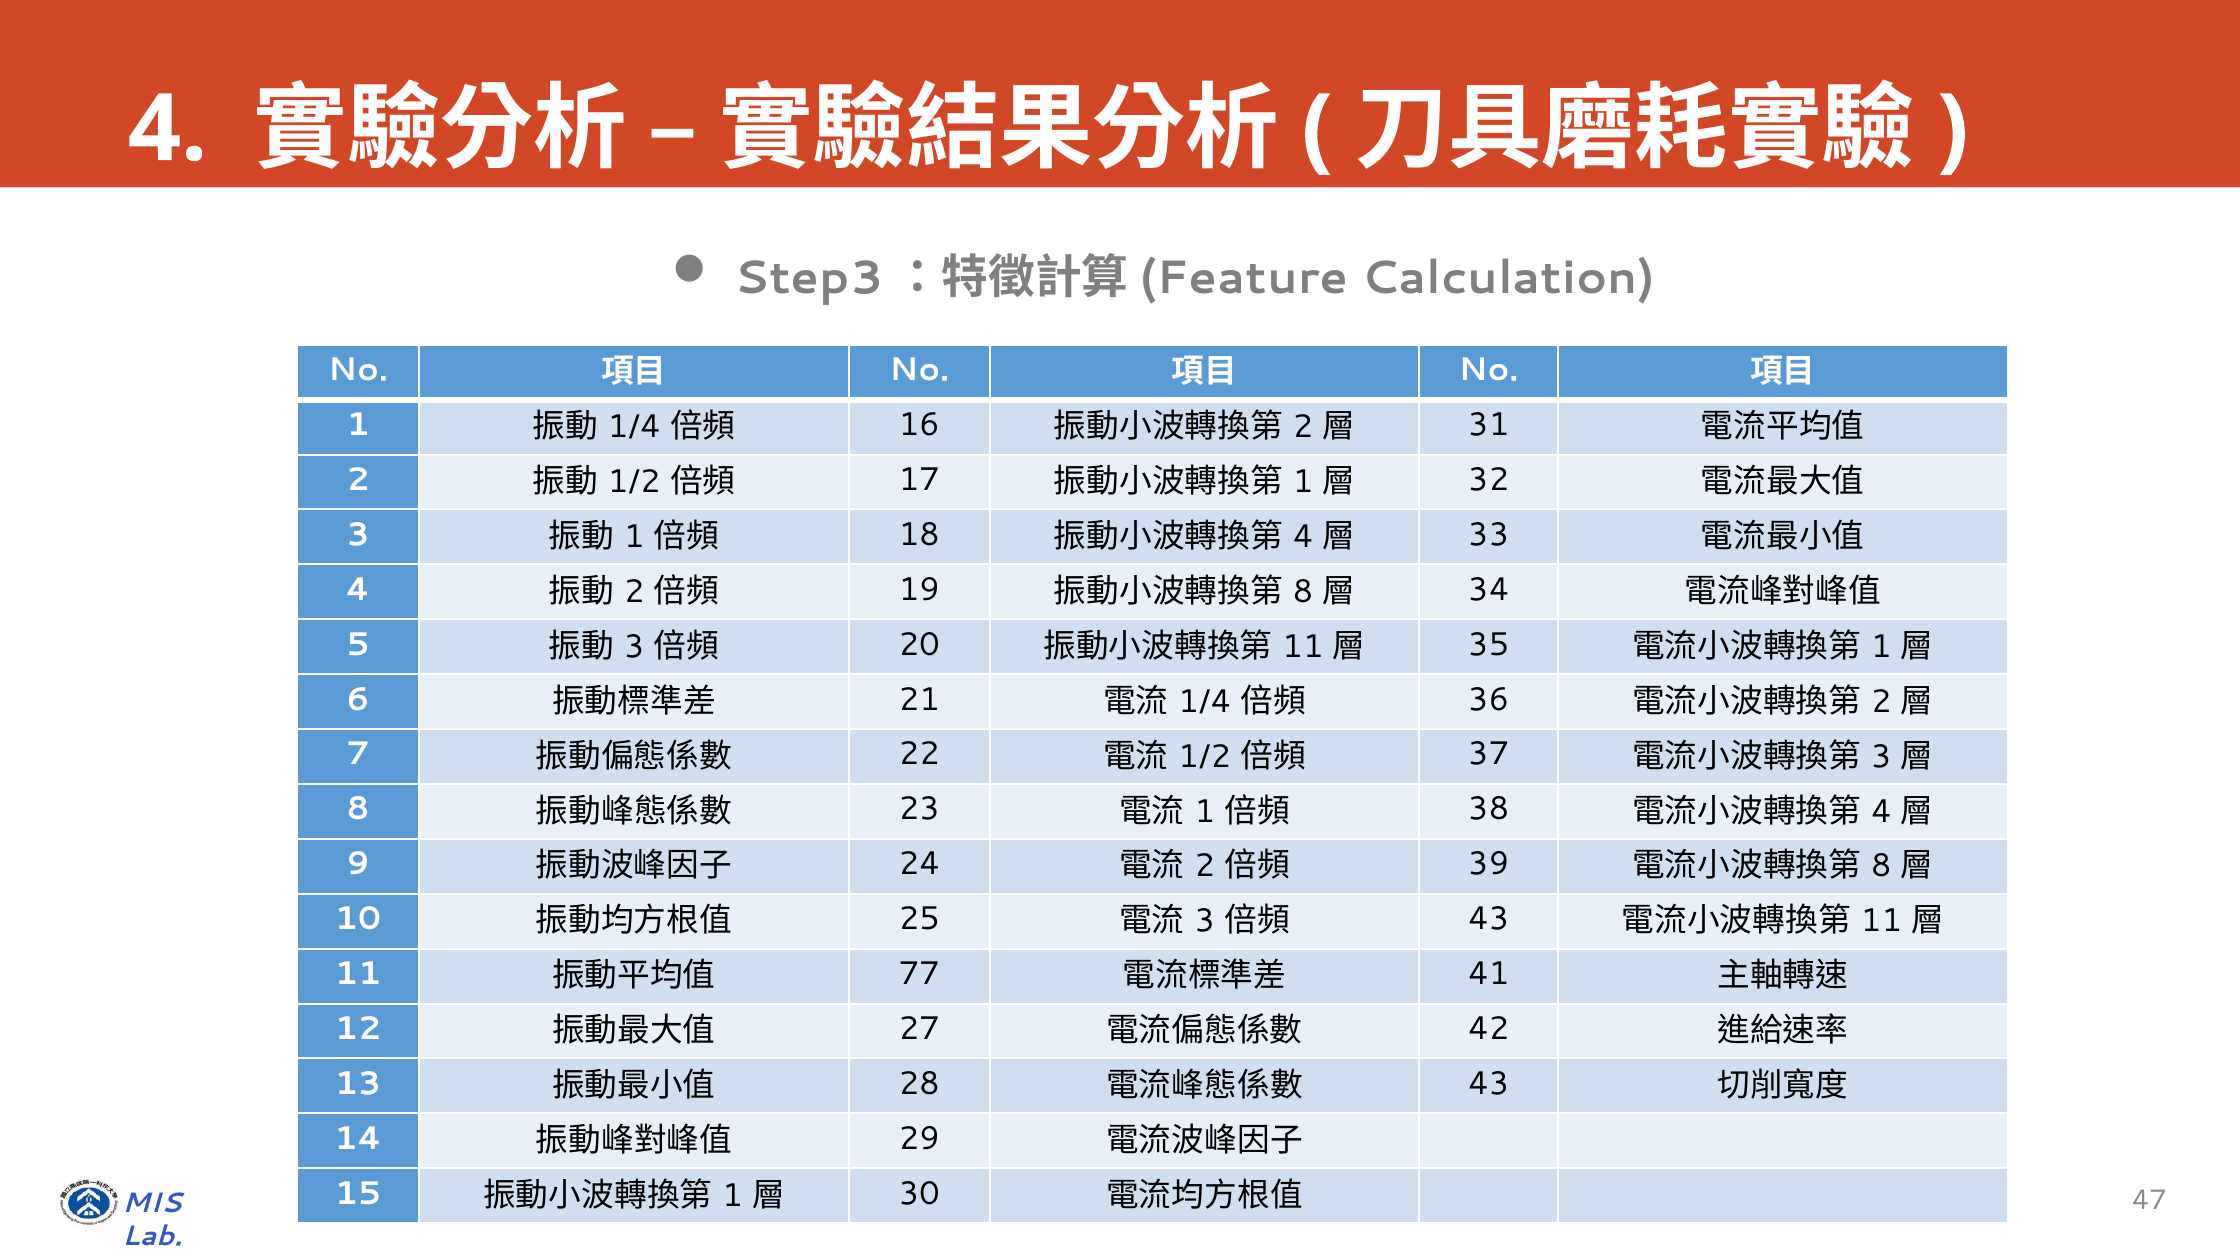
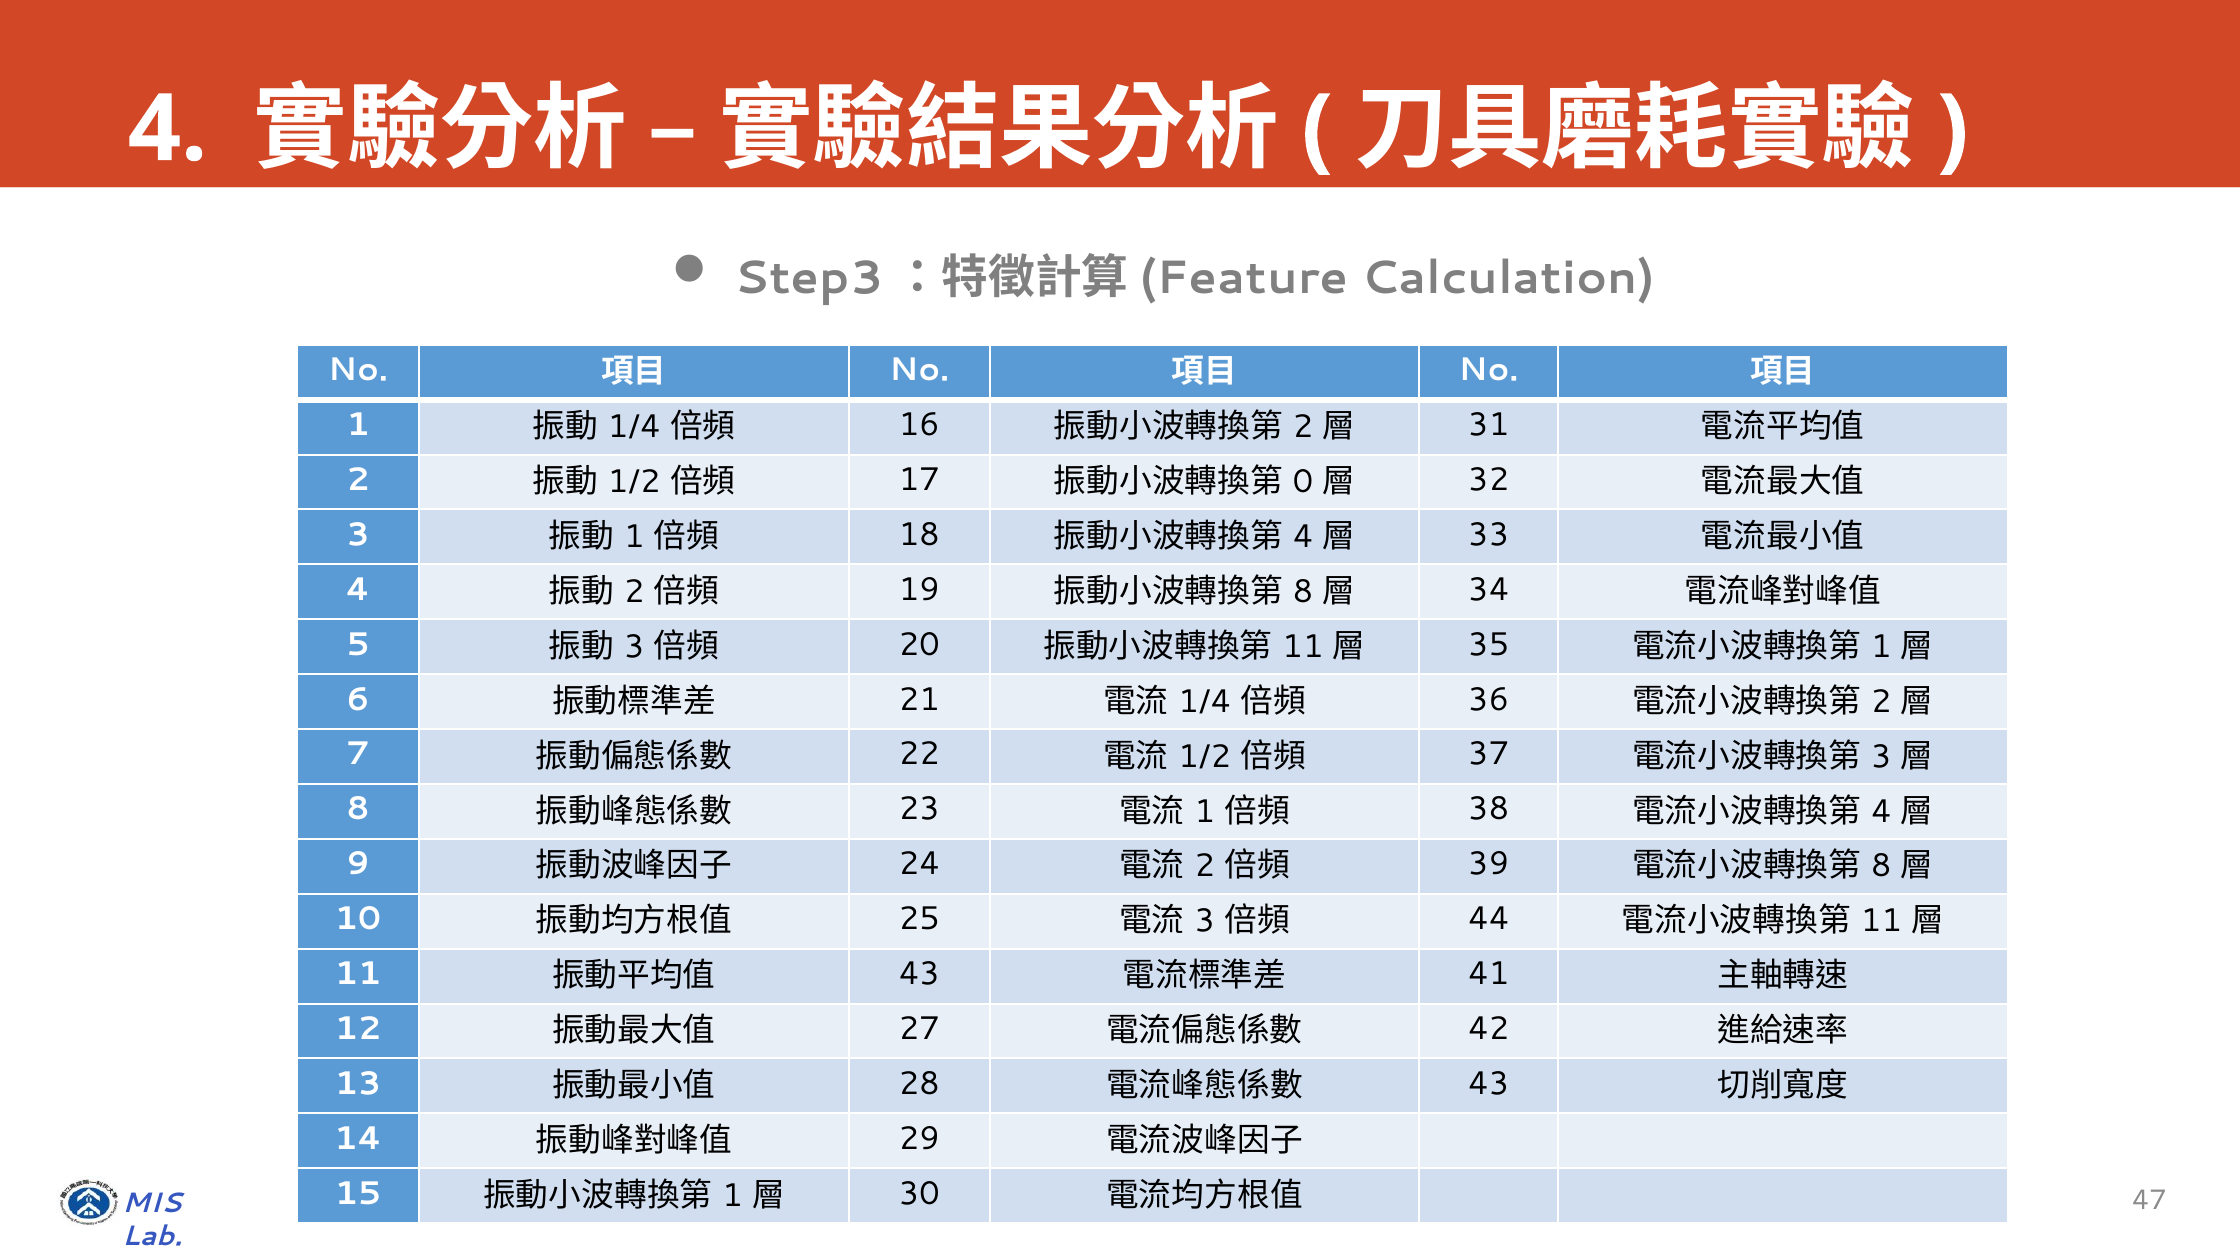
1: 1 -> 0 (1303, 482)
43: 43 -> 44 (1489, 919)
77: 77 -> 43 (919, 974)
